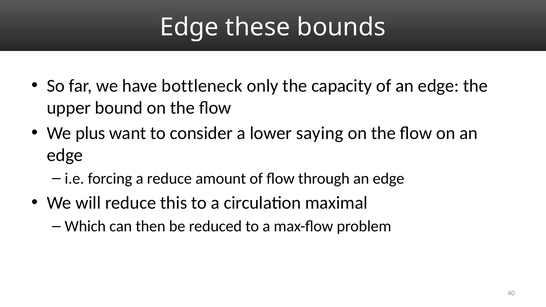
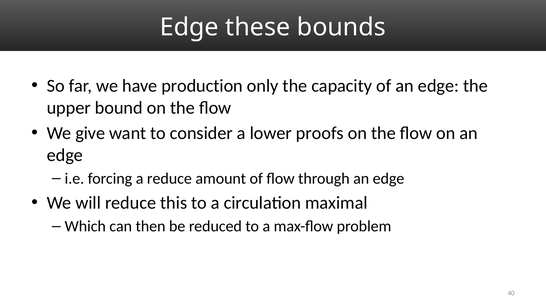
bottleneck: bottleneck -> production (202, 86)
plus: plus -> give (90, 133)
saying: saying -> proofs (320, 133)
